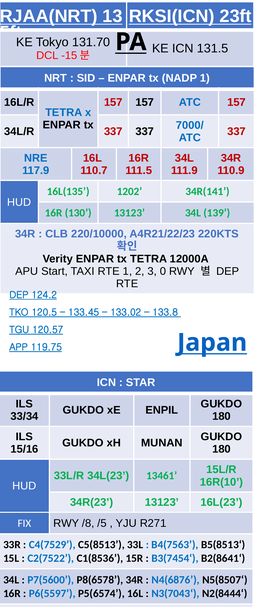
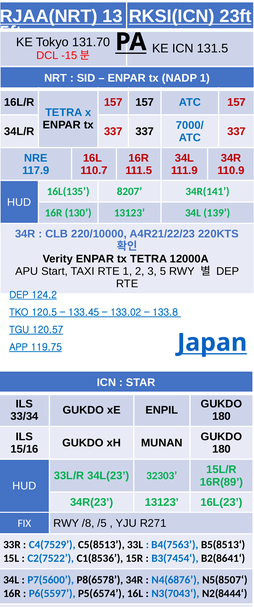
1202: 1202 -> 8207 (129, 192)
0: 0 -> 5 (163, 272)
13461: 13461 -> 32303 (162, 476)
16R(10: 16R(10 -> 16R(89 (221, 483)
